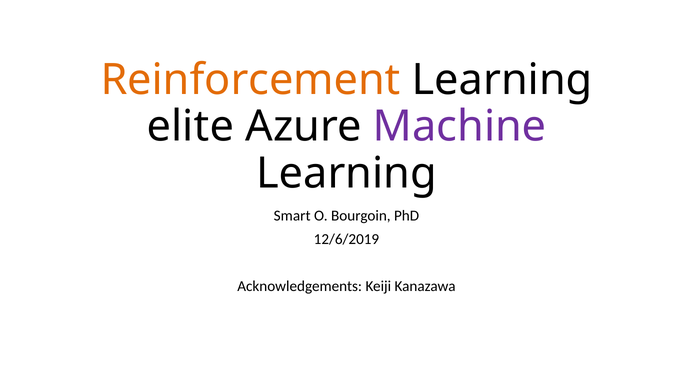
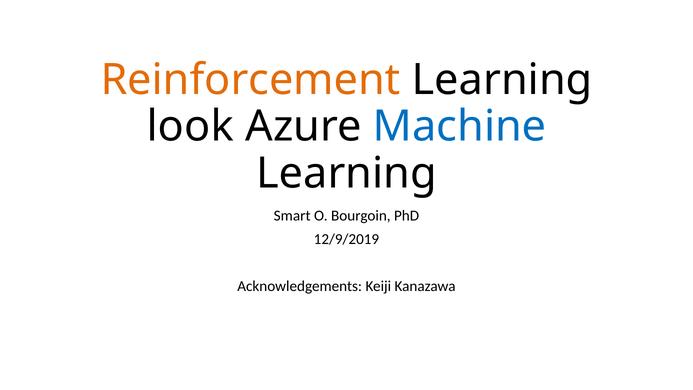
elite: elite -> look (190, 126)
Machine colour: purple -> blue (460, 126)
12/6/2019: 12/6/2019 -> 12/9/2019 (346, 239)
